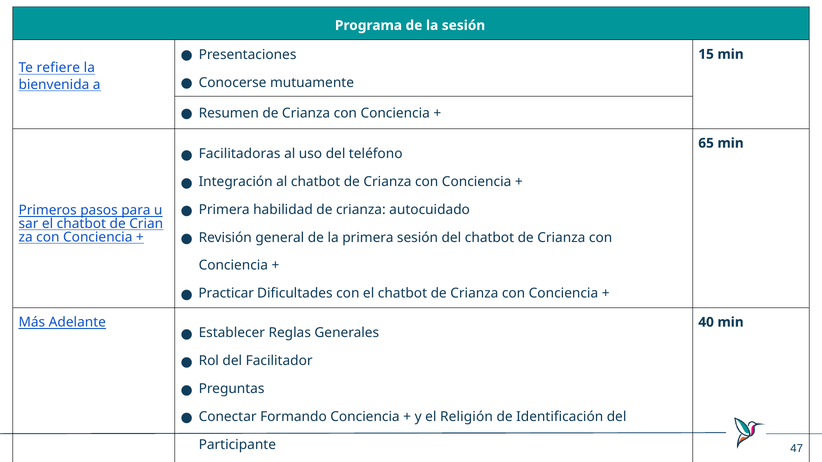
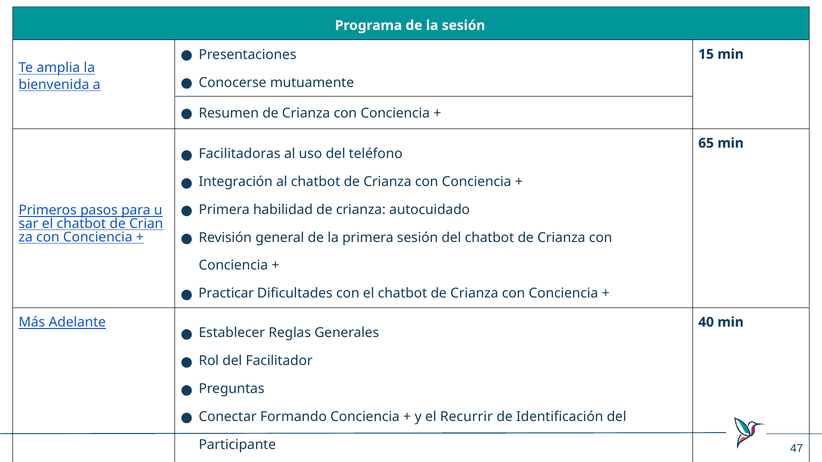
refiere: refiere -> amplia (58, 68)
Religión: Religión -> Recurrir (466, 417)
